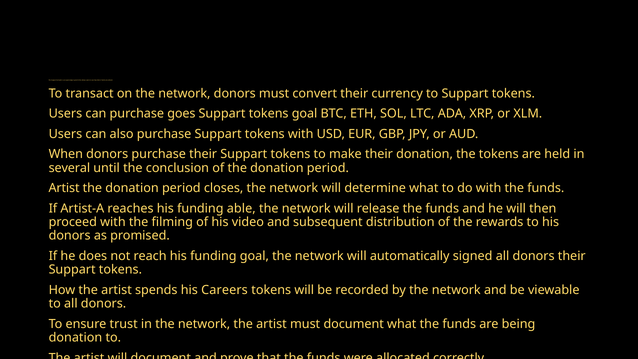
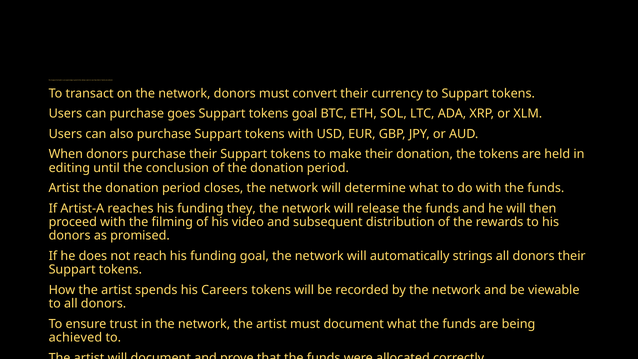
several: several -> editing (69, 168)
able: able -> they (241, 208)
signed: signed -> strings (473, 256)
donation: donation -> achieved (75, 337)
